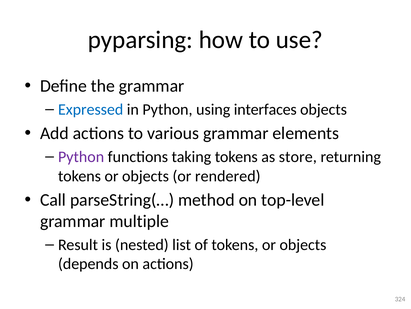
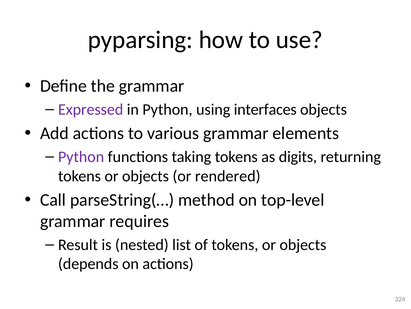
Expressed colour: blue -> purple (91, 109)
store: store -> digits (298, 156)
multiple: multiple -> requires (139, 221)
